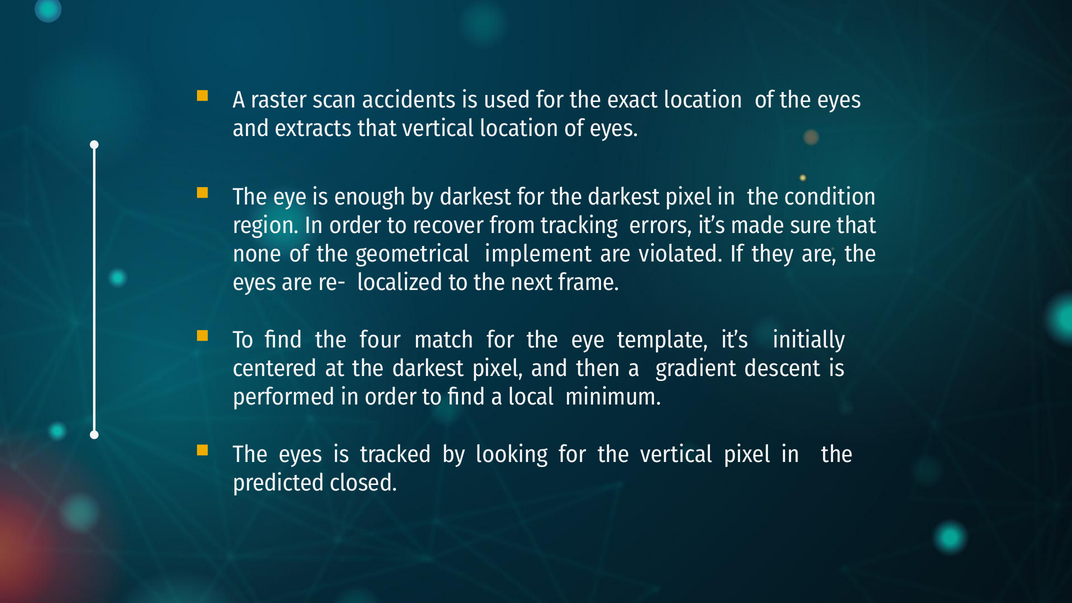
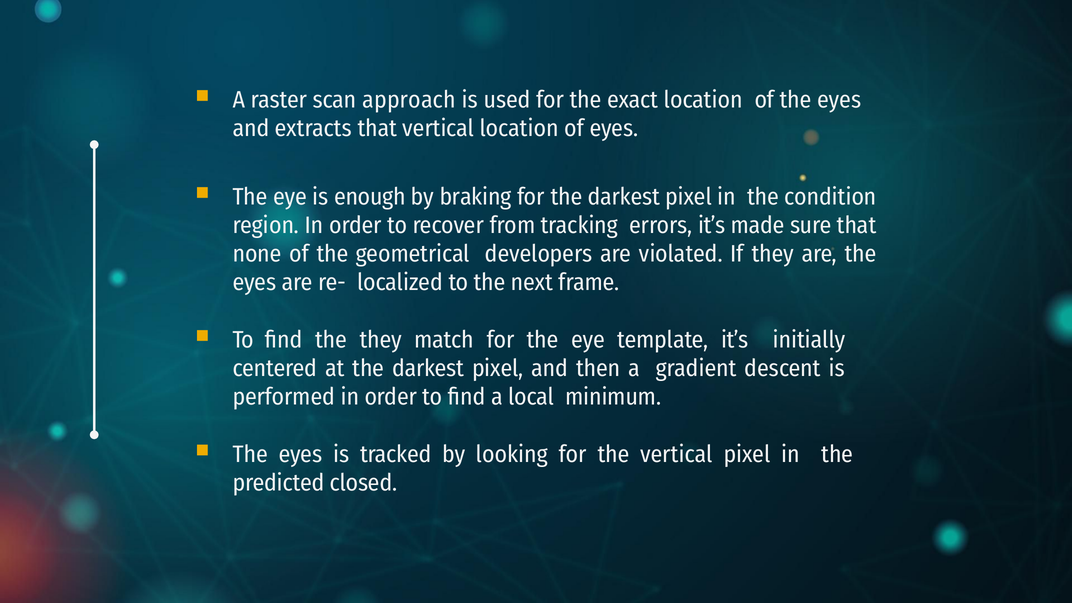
accidents: accidents -> approach (409, 100)
by darkest: darkest -> braking (476, 197)
implement: implement -> developers (539, 254)
the four: four -> they (381, 340)
